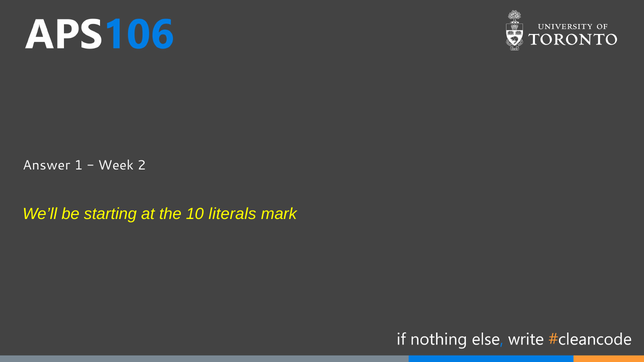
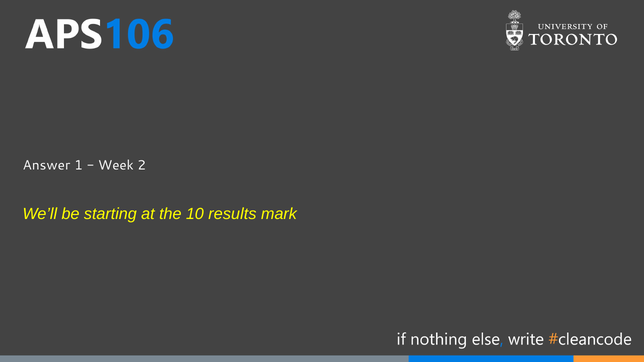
literals: literals -> results (232, 214)
